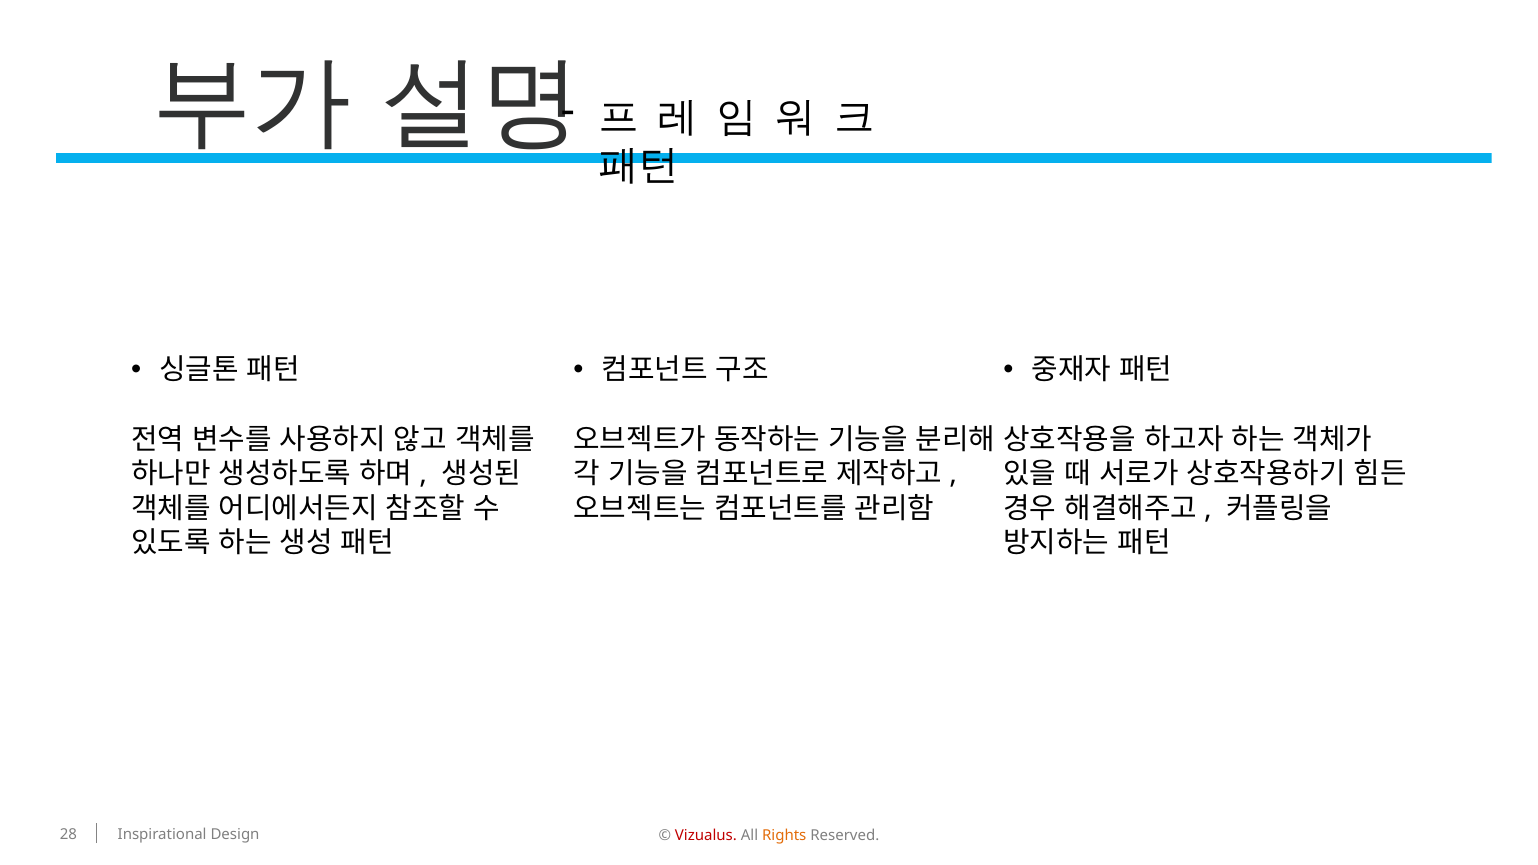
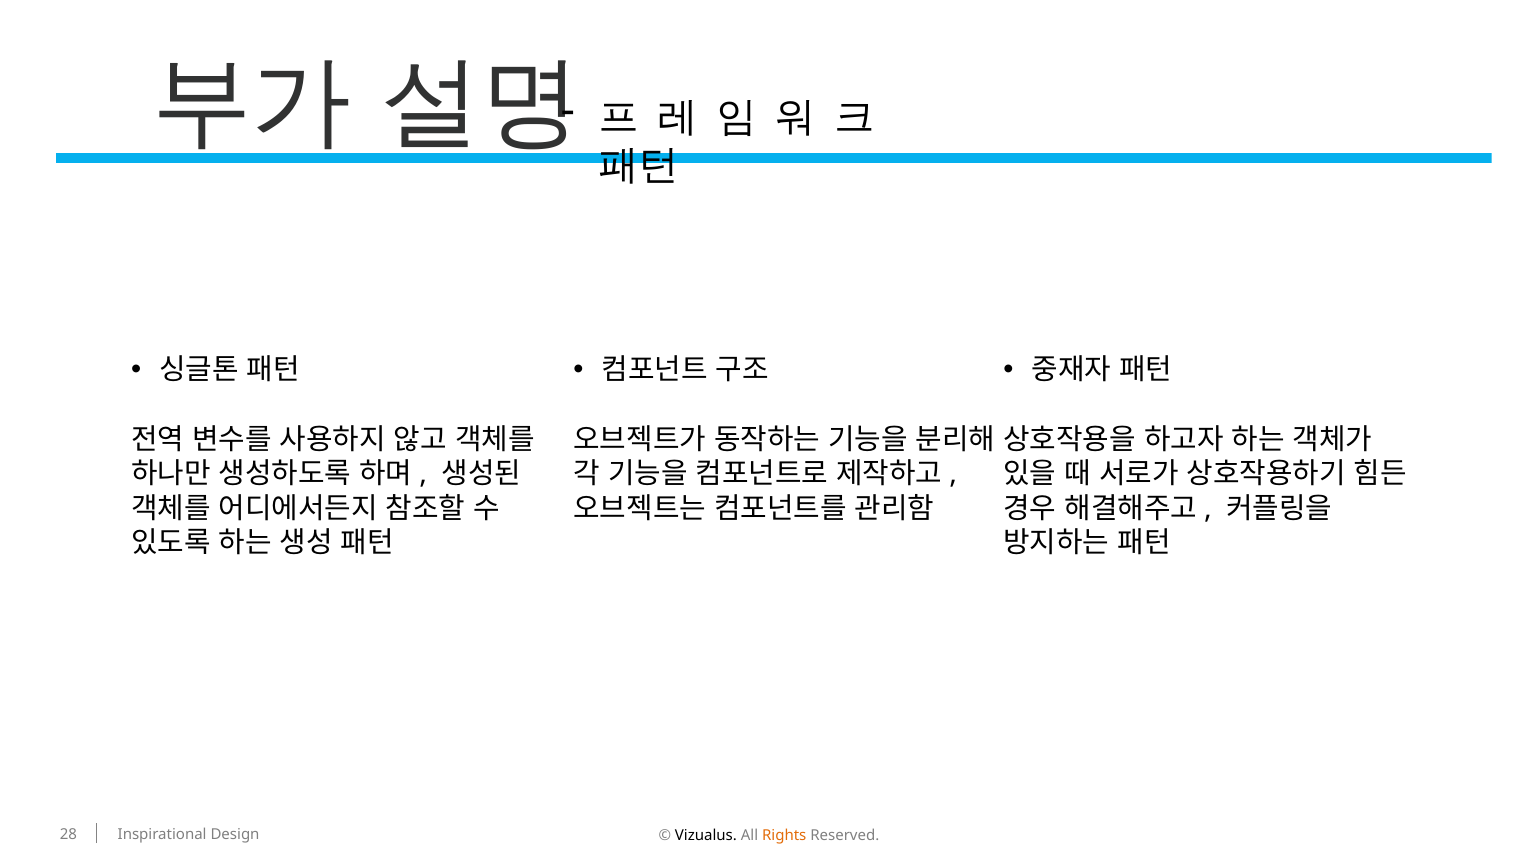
Vizualus colour: red -> black (706, 836)
